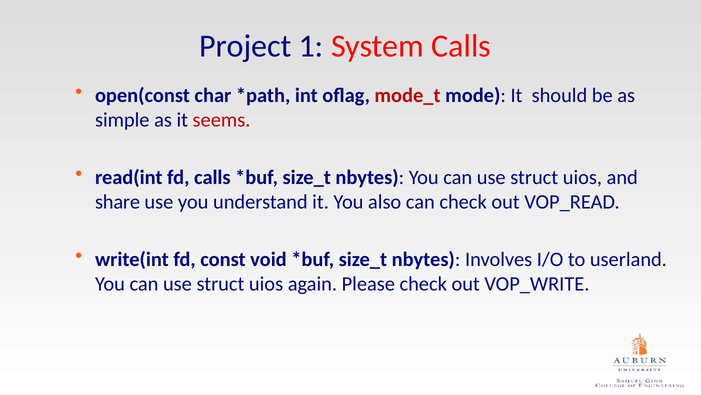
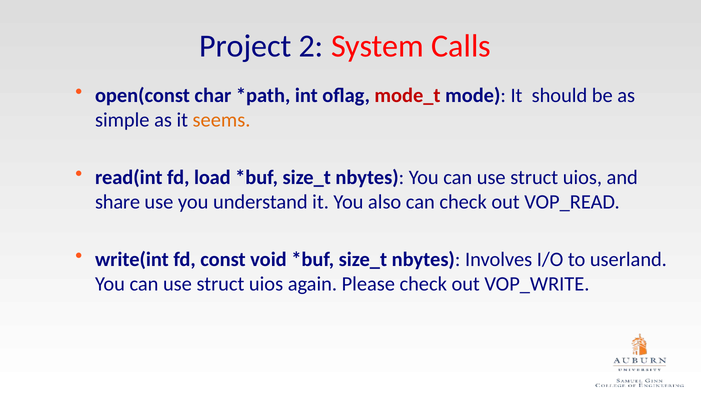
1: 1 -> 2 (311, 46)
seems colour: red -> orange (222, 120)
fd calls: calls -> load (212, 177)
